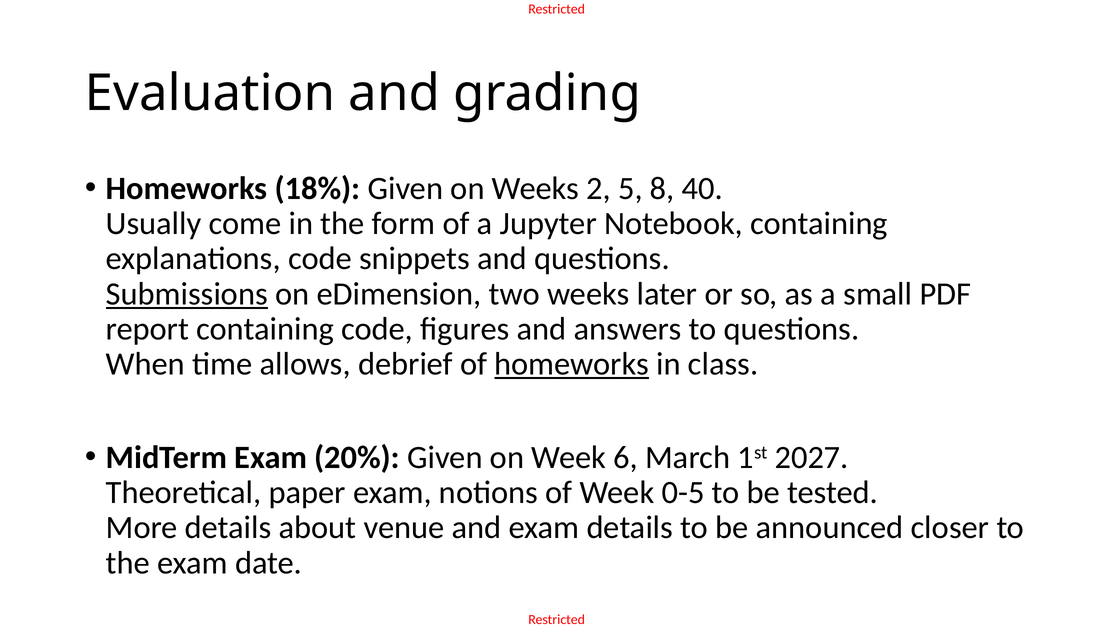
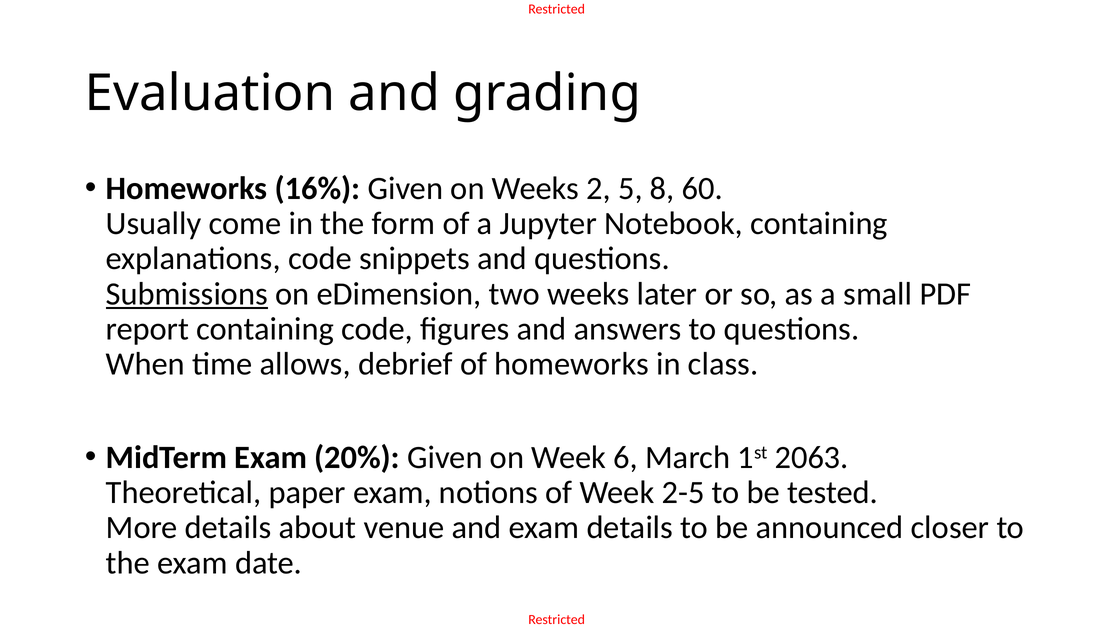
18%: 18% -> 16% (318, 188)
40: 40 -> 60 (702, 188)
homeworks underline: present -> none (572, 364)
2027: 2027 -> 2063 (812, 457)
0-5: 0-5 -> 2-5 (683, 492)
